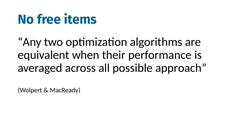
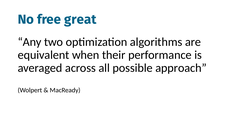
items: items -> great (80, 19)
